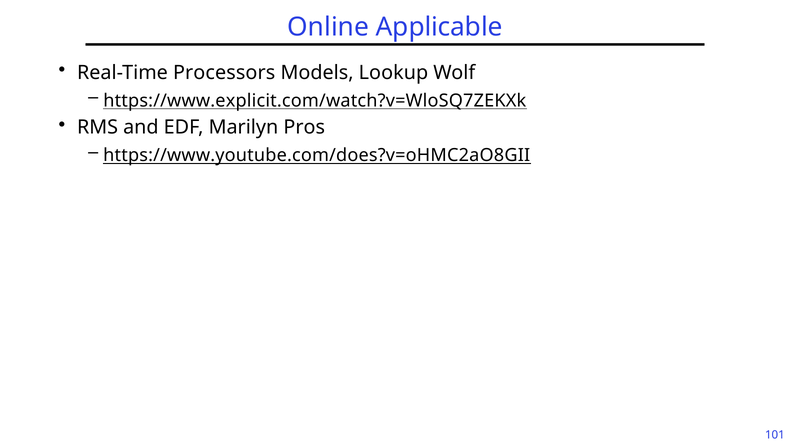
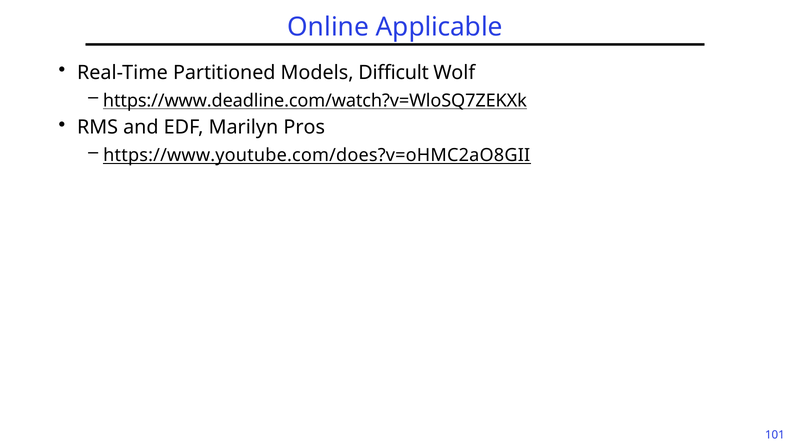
Processors: Processors -> Partitioned (224, 73)
Lookup: Lookup -> Difficult (394, 73)
https://www.explicit.com/watch?v=WloSQ7ZEKXk: https://www.explicit.com/watch?v=WloSQ7ZEKXk -> https://www.deadline.com/watch?v=WloSQ7ZEKXk (315, 101)
